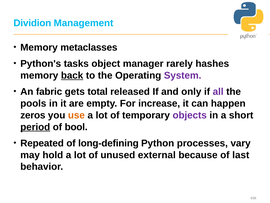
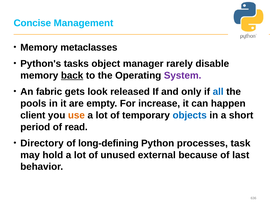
Dividion: Dividion -> Concise (32, 23)
hashes: hashes -> disable (212, 64)
total: total -> look (98, 91)
all colour: purple -> blue (218, 91)
zeros: zeros -> client (33, 115)
objects colour: purple -> blue (190, 115)
period underline: present -> none (35, 127)
bool: bool -> read (76, 127)
Repeated: Repeated -> Directory (42, 143)
vary: vary -> task (241, 143)
